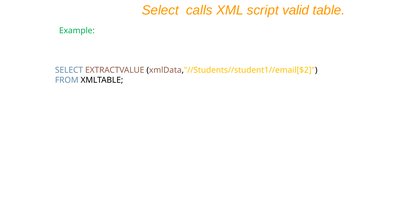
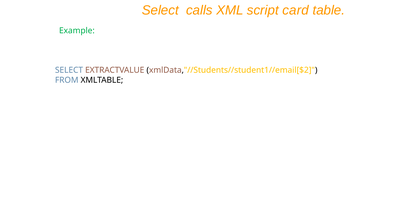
valid: valid -> card (296, 10)
